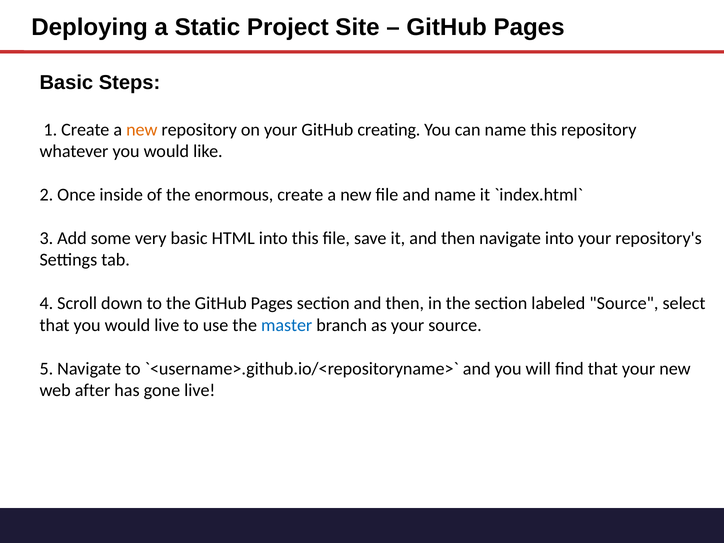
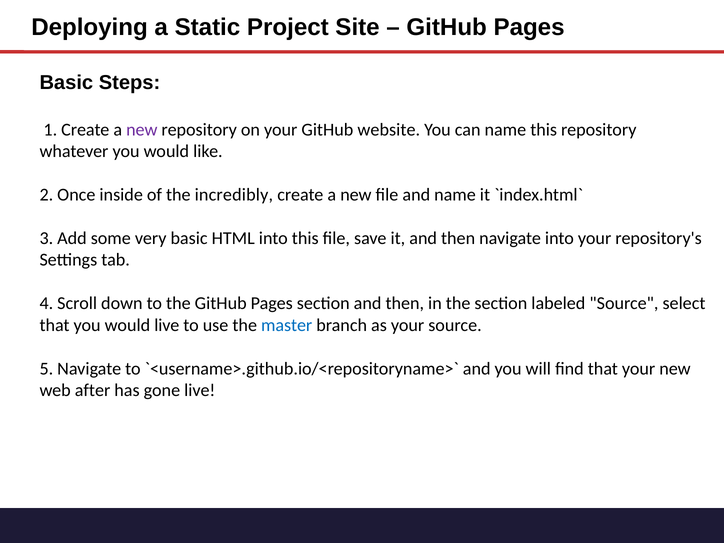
new colour: orange -> purple (142, 130)
creating: creating -> website (389, 130)
enormous: enormous -> incredibly (234, 195)
